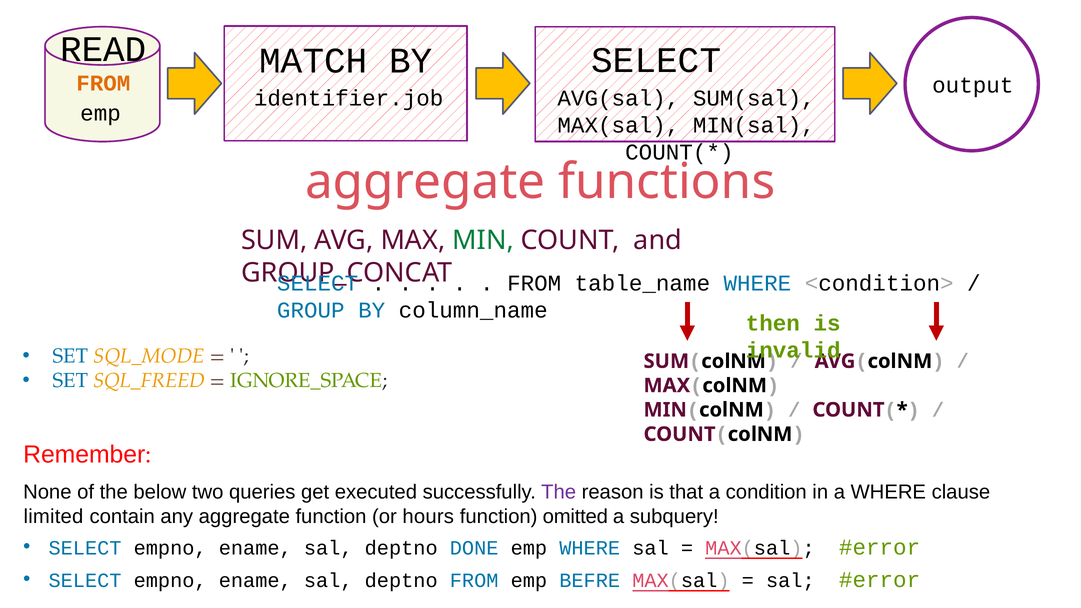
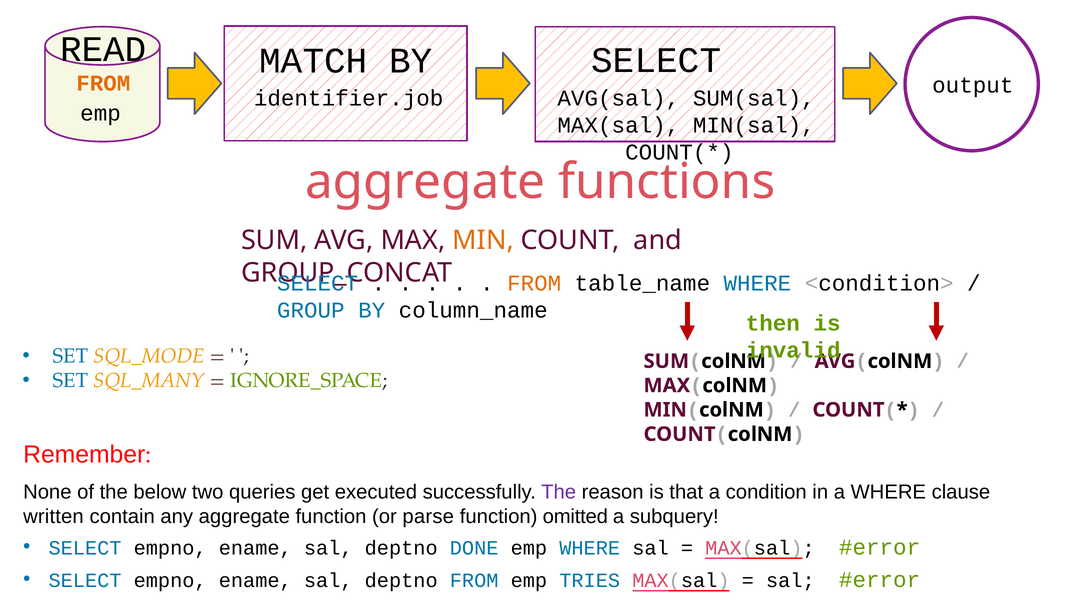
MIN colour: green -> orange (483, 240)
FROM colour: black -> orange (534, 283)
SQL_FREED: SQL_FREED -> SQL_MANY (149, 381)
limited: limited -> written (53, 516)
hours: hours -> parse (428, 516)
BEFRE: BEFRE -> TRIES (590, 581)
